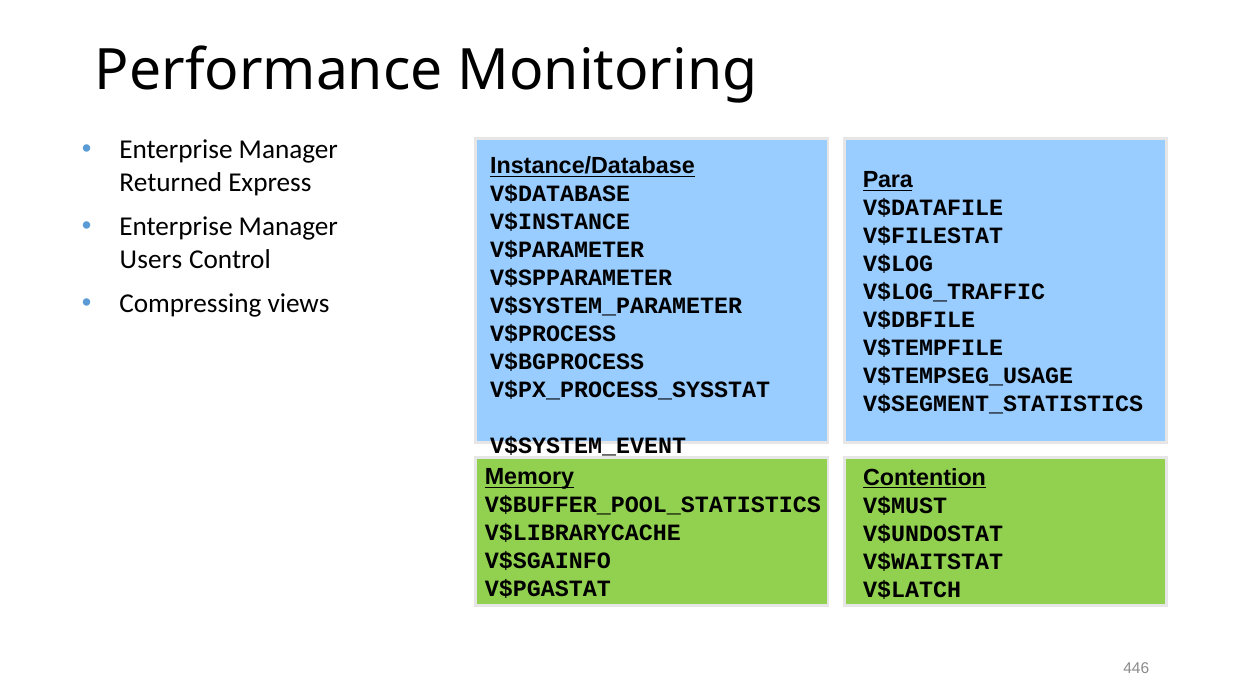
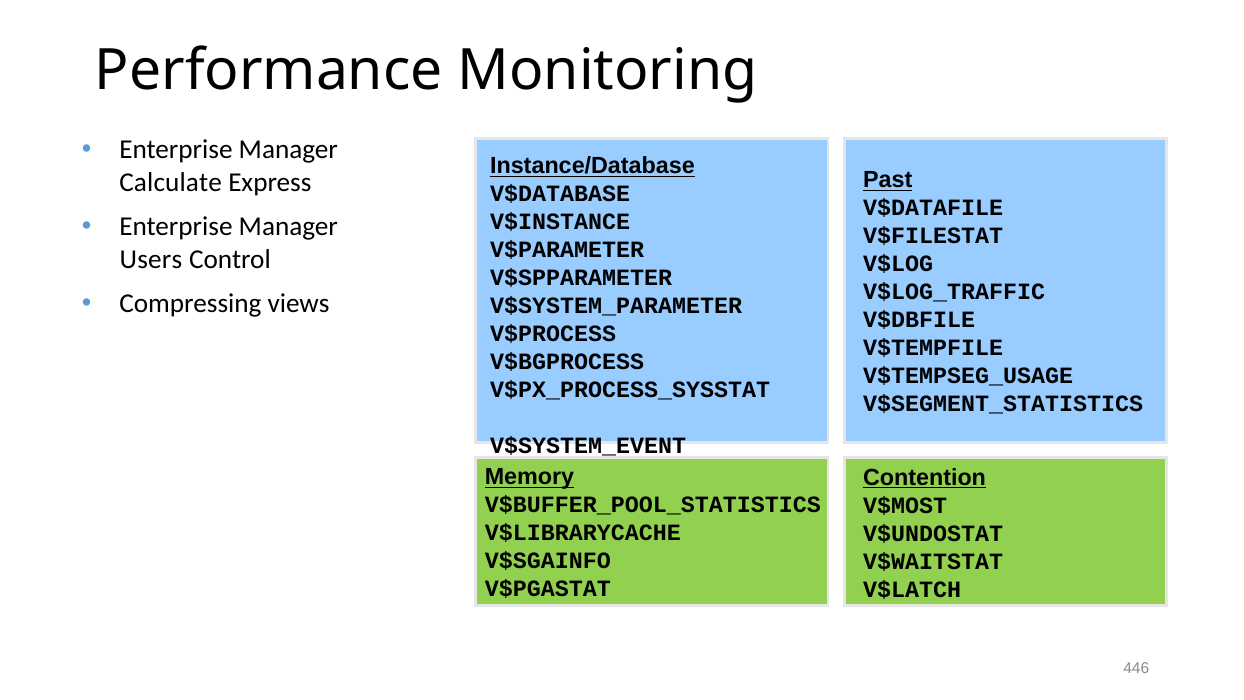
Para: Para -> Past (888, 180)
Returned: Returned -> Calculate (171, 182)
V$MUST: V$MUST -> V$MOST (905, 505)
